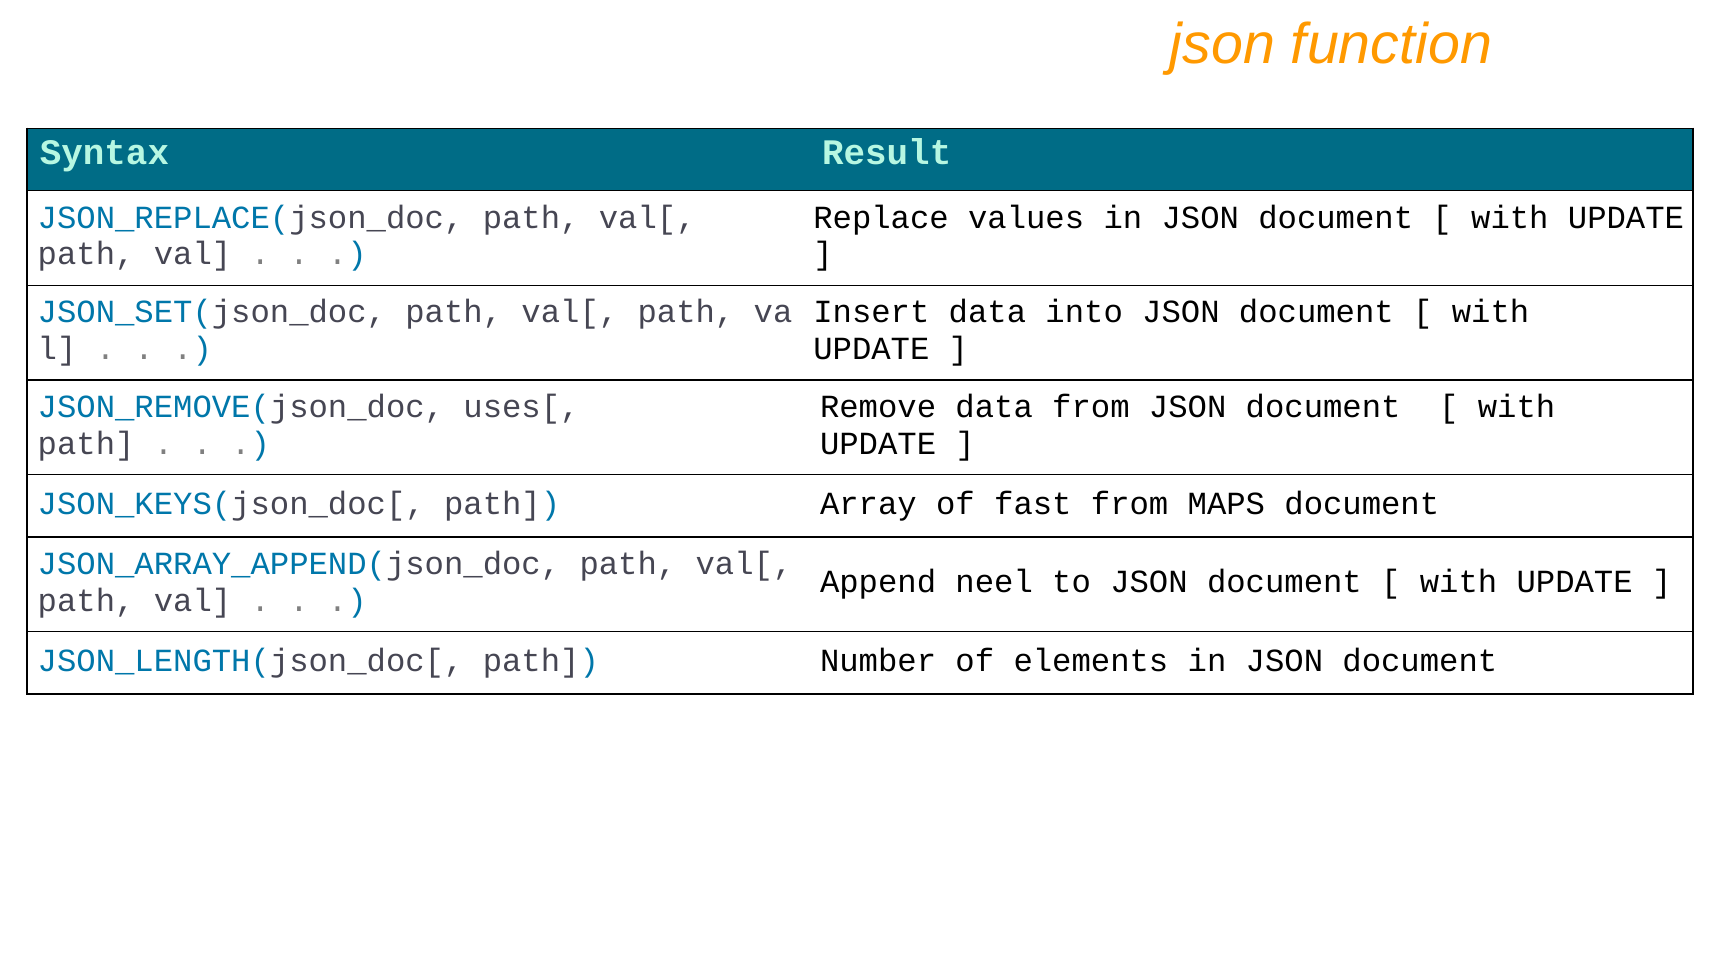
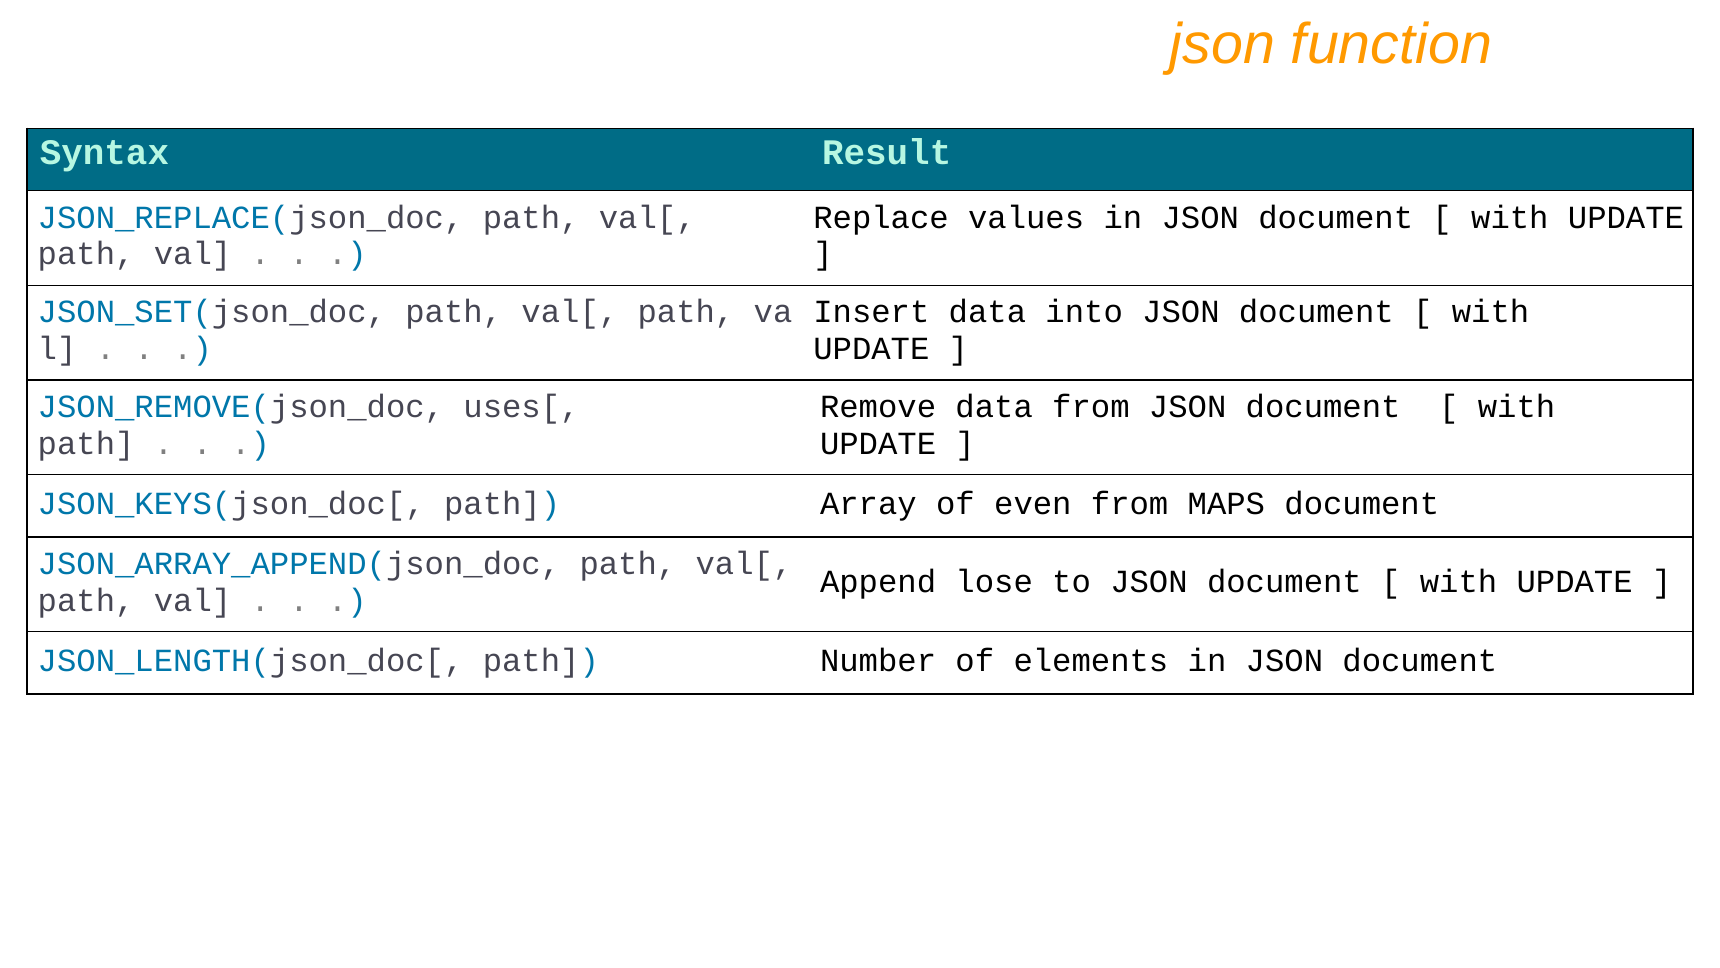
fast: fast -> even (1033, 503)
neel: neel -> lose (994, 582)
